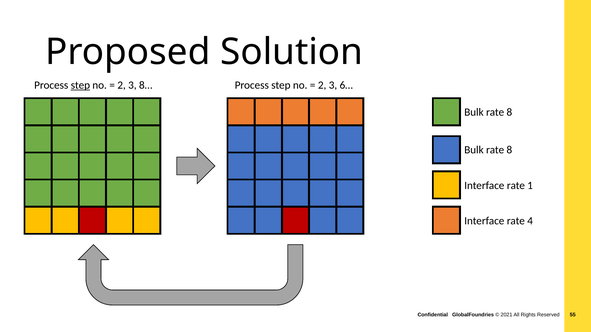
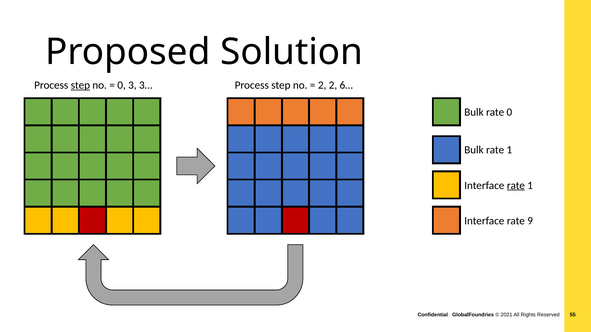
2: 2 -> 0 (122, 85)
8…: 8… -> 3… (146, 85)
3: 3 -> 2 (333, 85)
8: 8 -> 0 (509, 112)
8: 8 -> 1 (509, 150)
rate underline: none -> present (516, 186)
4: 4 -> 9 (530, 221)
